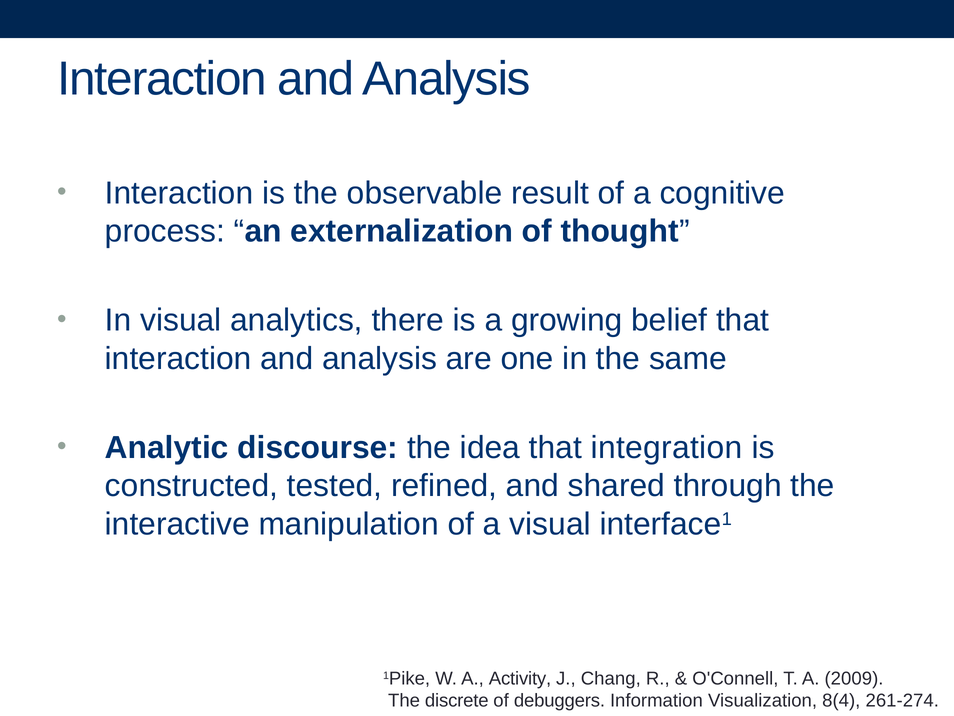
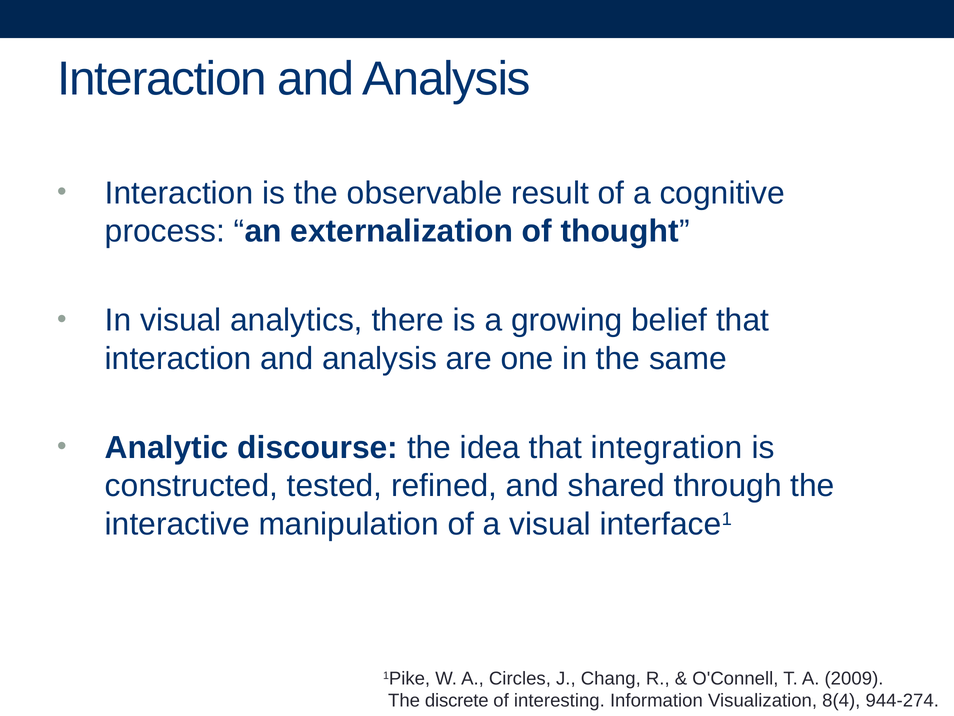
Activity: Activity -> Circles (520, 678)
debuggers: debuggers -> interesting (559, 700)
261-274: 261-274 -> 944-274 (902, 700)
